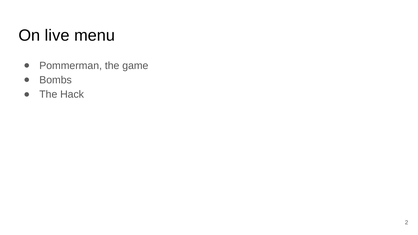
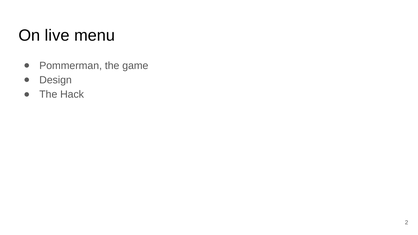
Bombs: Bombs -> Design (56, 80)
